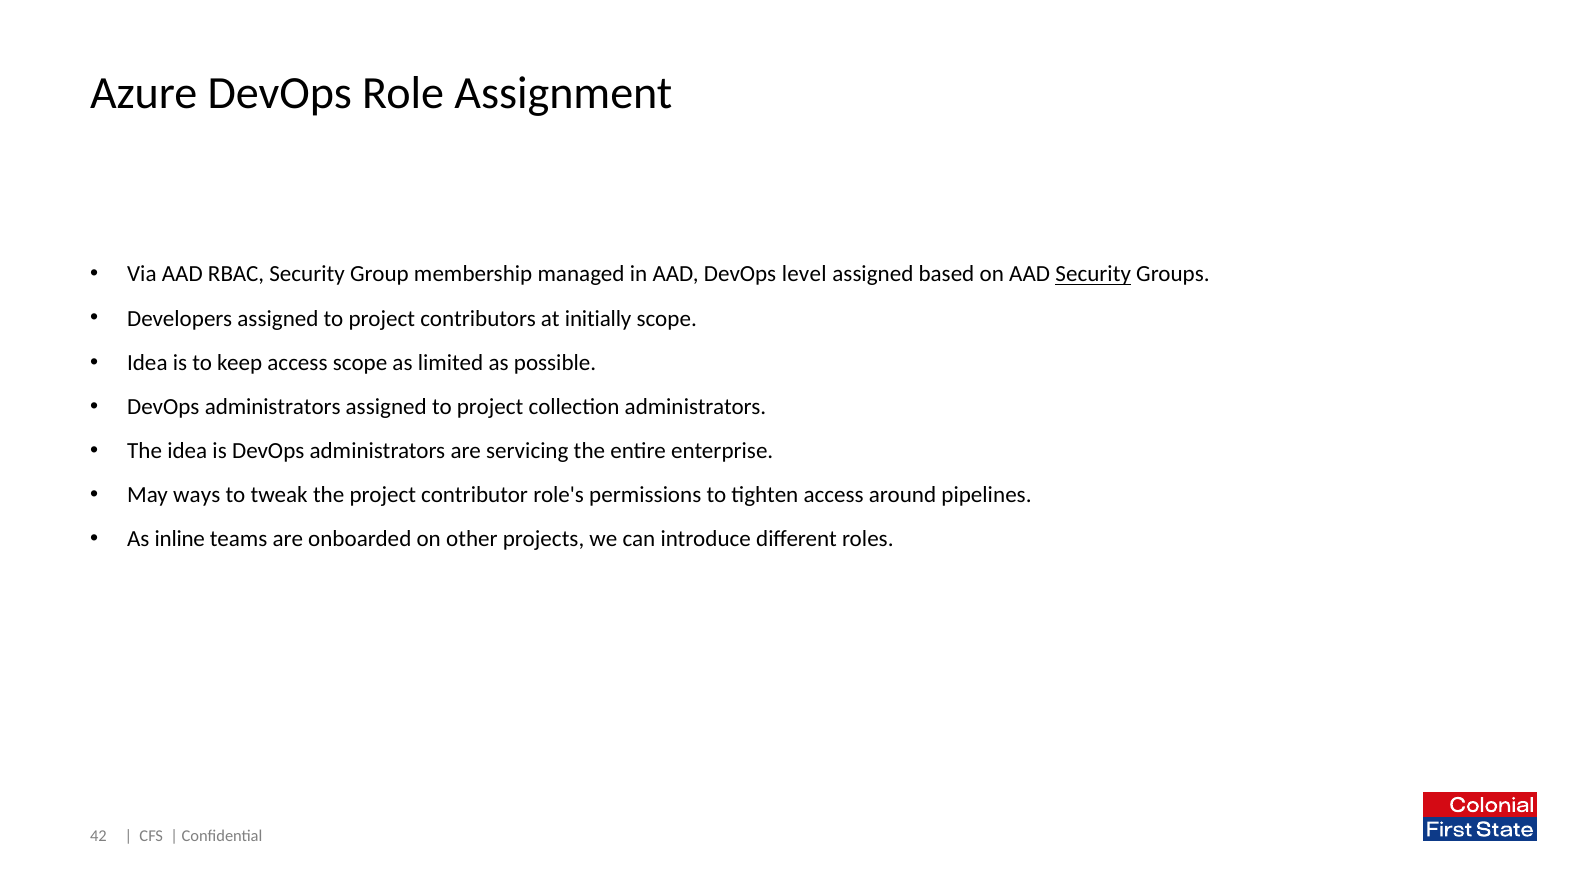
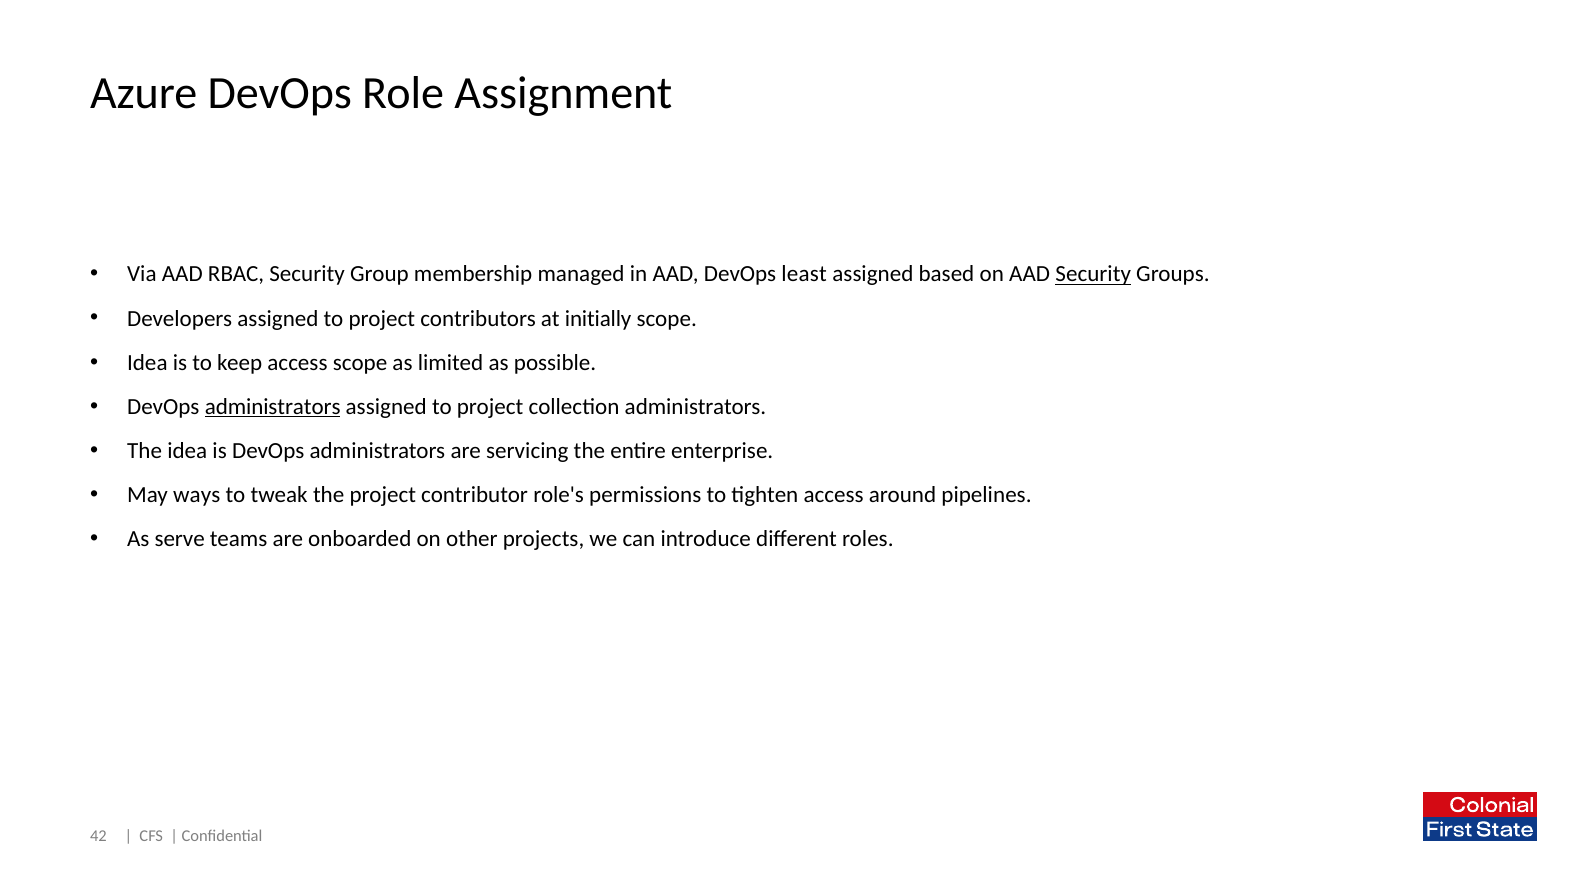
level: level -> least (804, 274)
administrators underline: none -> present (273, 407)
inline: inline -> serve (180, 539)
